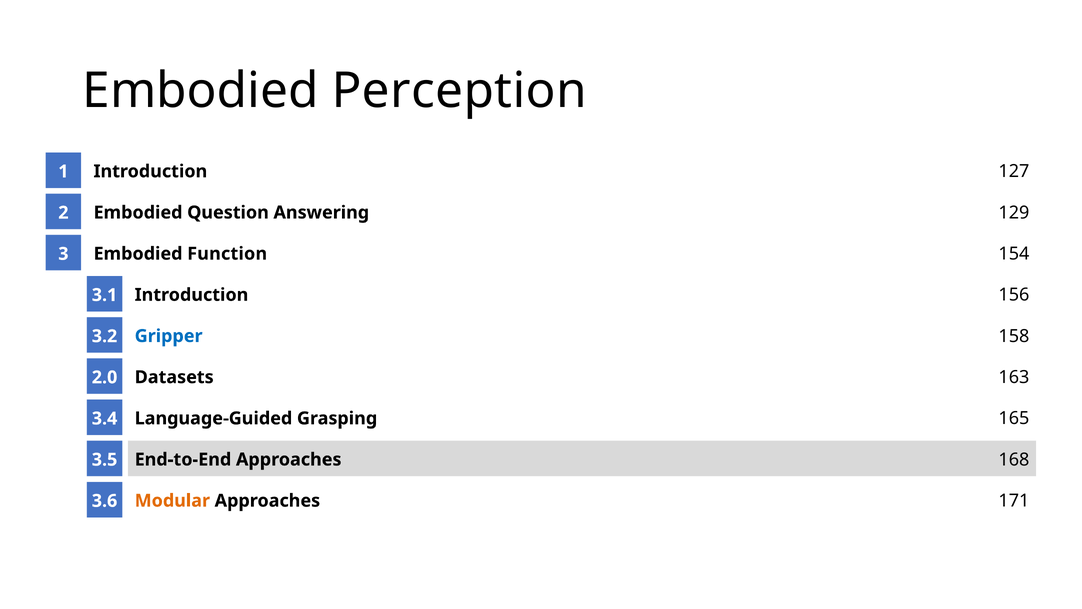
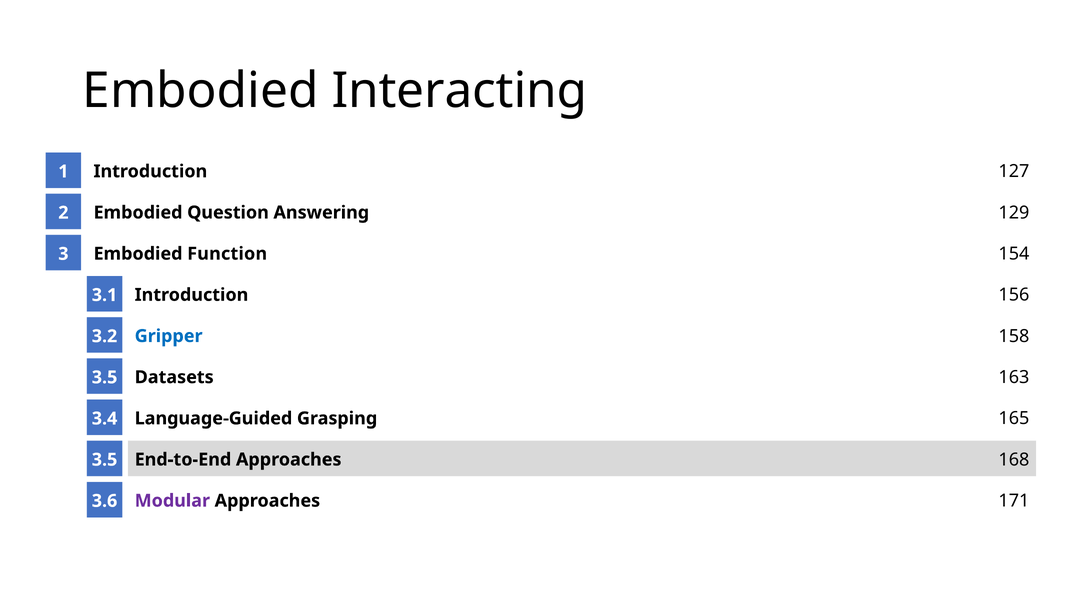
Perception: Perception -> Interacting (459, 91)
2.0: 2.0 -> 3.5 (105, 377)
Modular colour: orange -> purple (172, 500)
